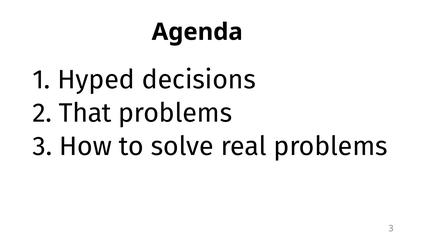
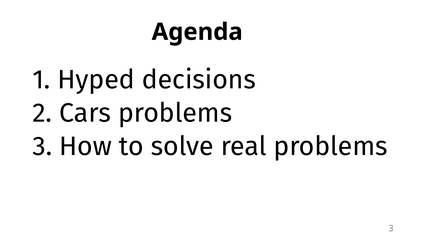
That: That -> Cars (85, 113)
